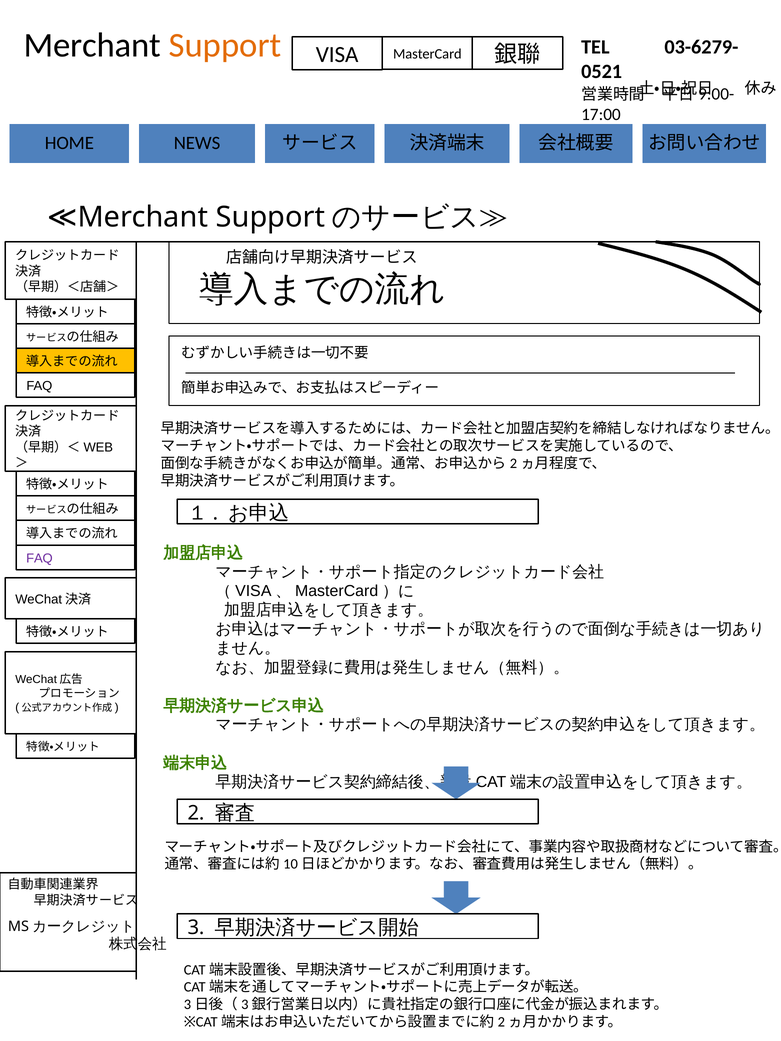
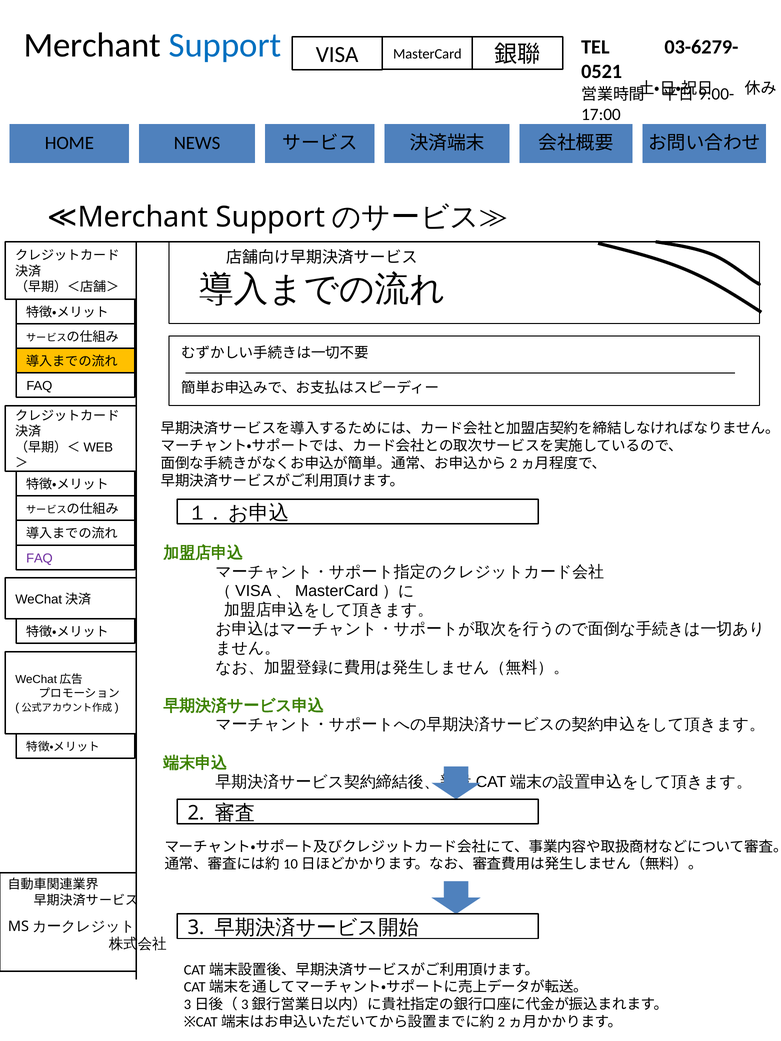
Support colour: orange -> blue (225, 45)
